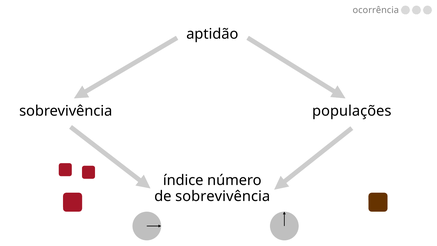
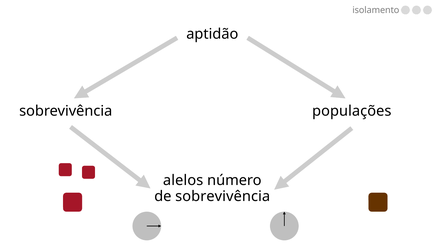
ocorrência: ocorrência -> isolamento (376, 10)
índice: índice -> alelos (183, 180)
